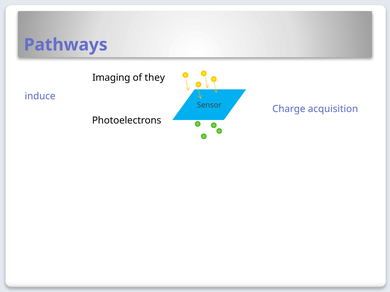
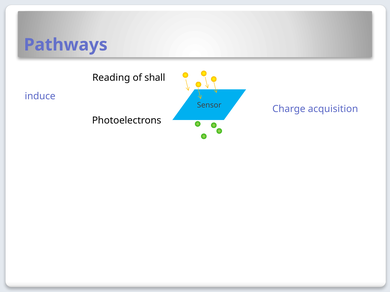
Imaging: Imaging -> Reading (111, 78)
they: they -> shall (155, 78)
